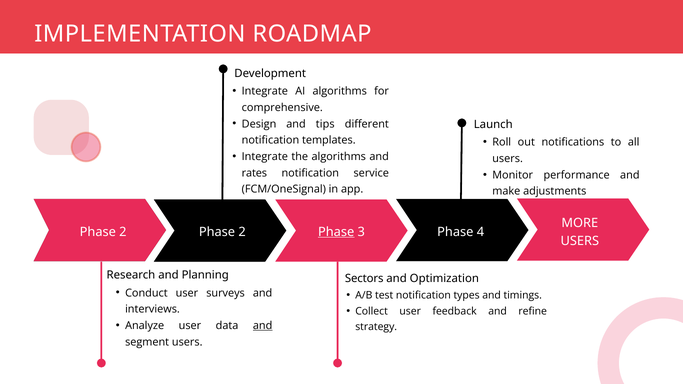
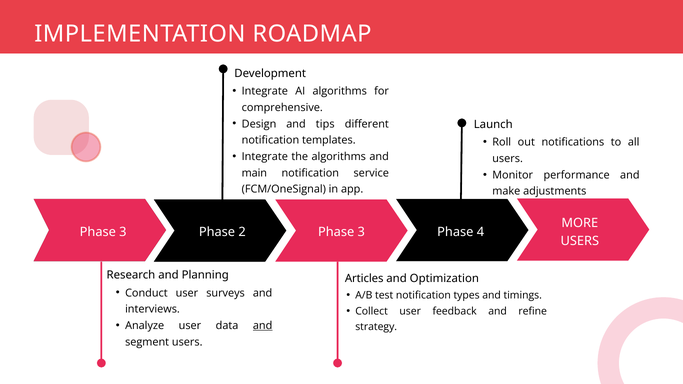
rates: rates -> main (254, 173)
2: 2 -> 3 (123, 232)
Phase underline: present -> none (336, 232)
Sectors: Sectors -> Articles (364, 279)
